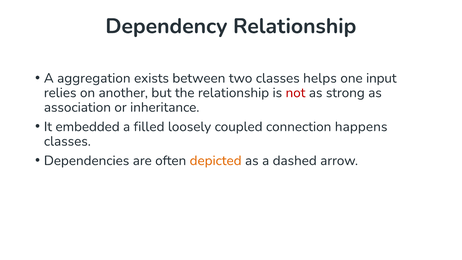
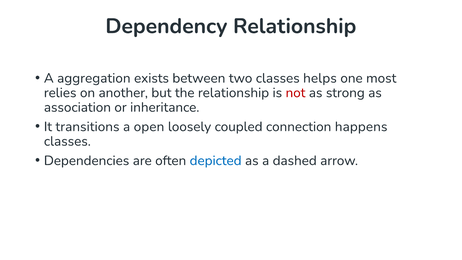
input: input -> most (381, 78)
embedded: embedded -> transitions (87, 127)
filled: filled -> open (149, 127)
depicted colour: orange -> blue (216, 161)
